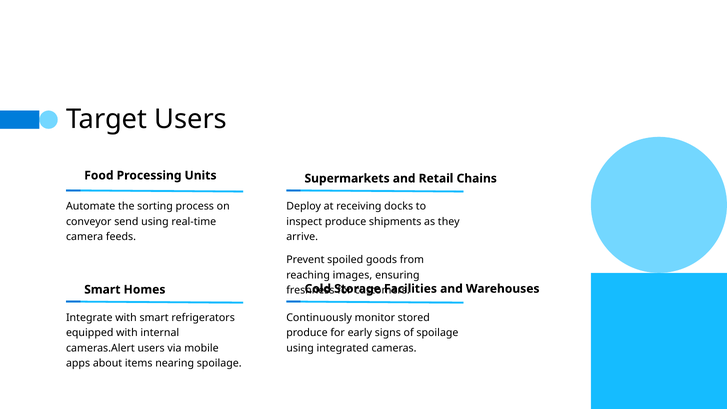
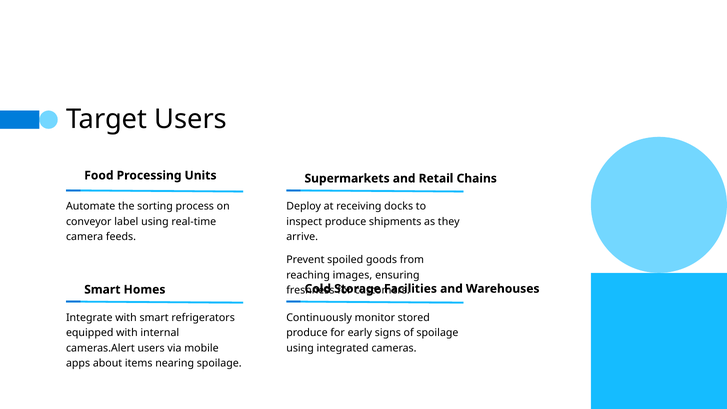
send: send -> label (126, 222)
